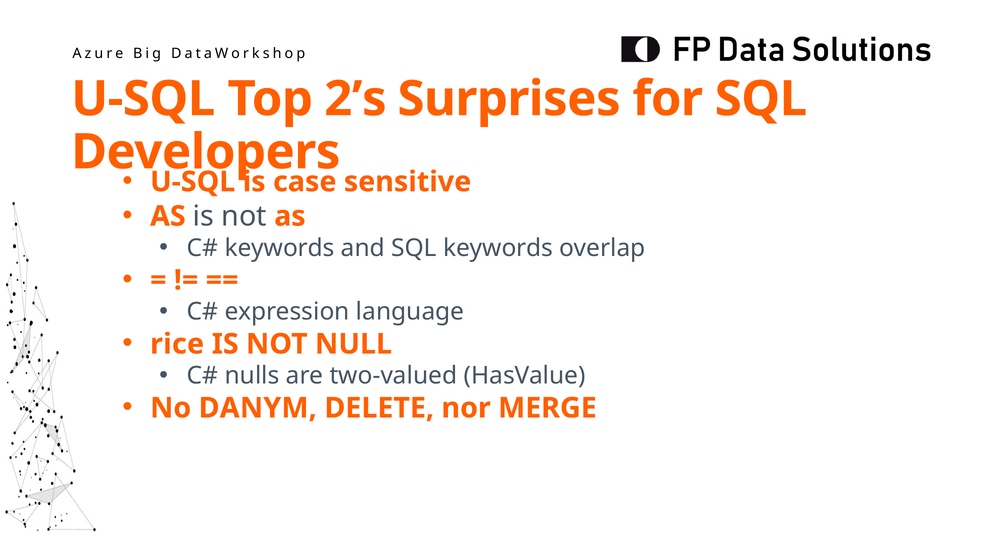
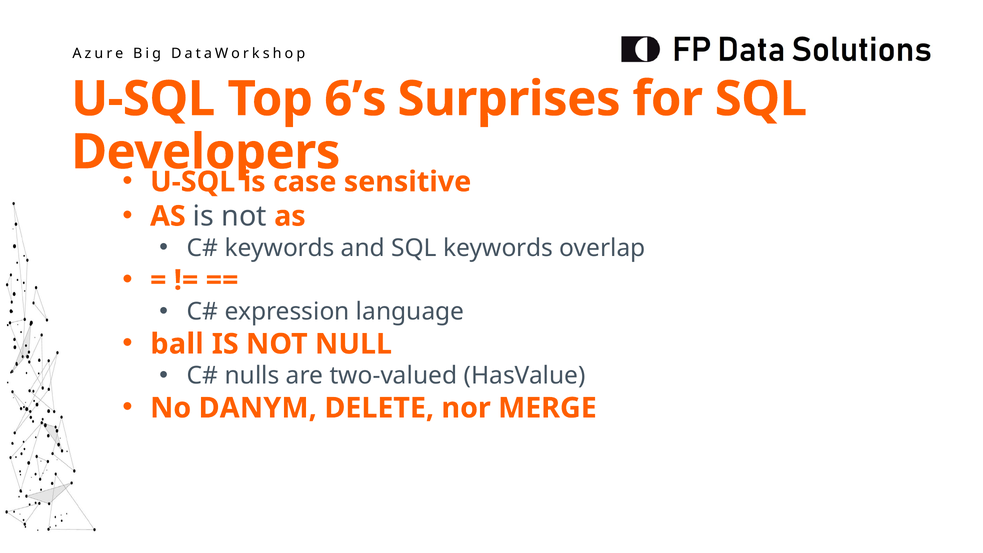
2’s: 2’s -> 6’s (355, 99)
rice: rice -> ball (177, 344)
